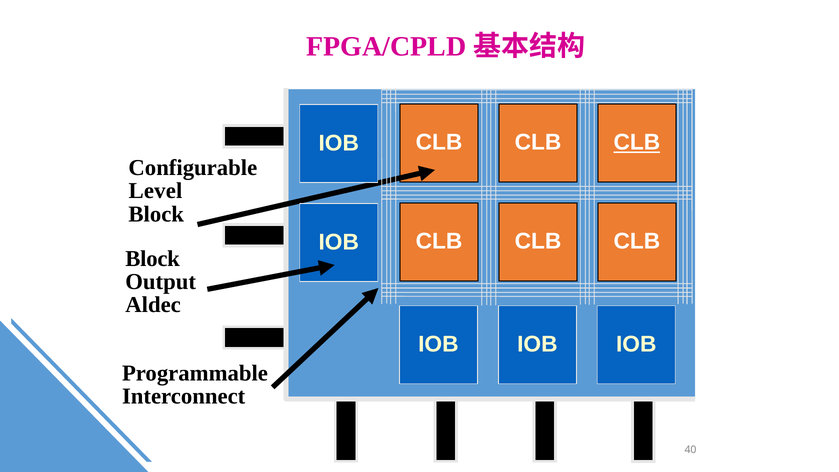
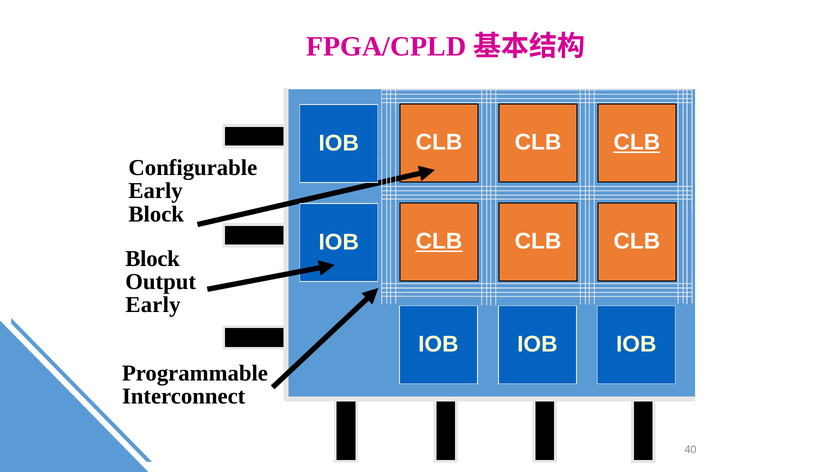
Level: Level -> Early (156, 191)
CLB underline: none -> present (439, 241)
Aldec: Aldec -> Early (153, 305)
